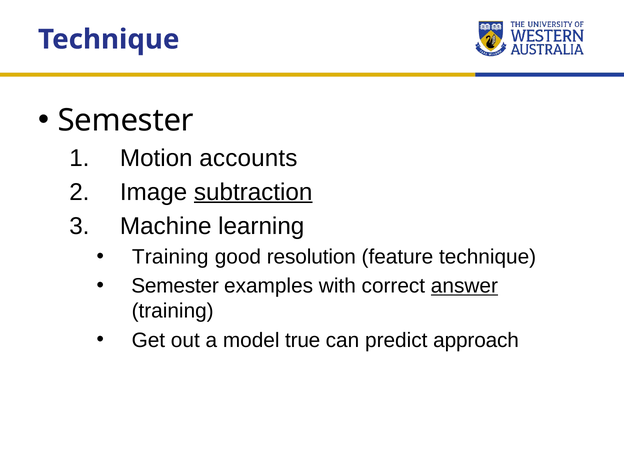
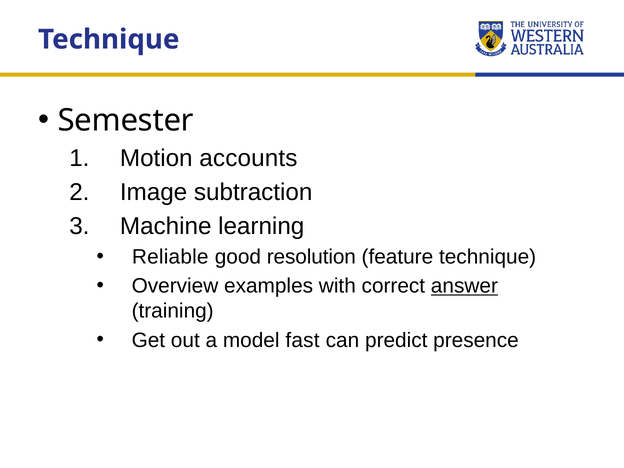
subtraction underline: present -> none (253, 192)
Training: Training -> Reliable (170, 257)
Semester: Semester -> Overview (175, 286)
true: true -> fast (303, 340)
approach: approach -> presence (476, 340)
